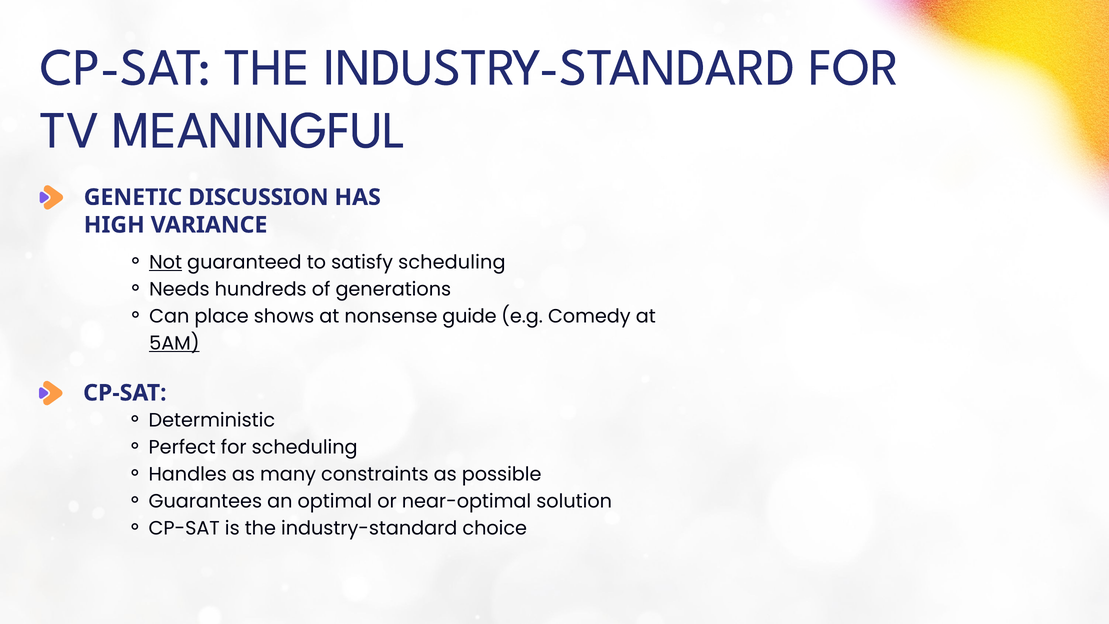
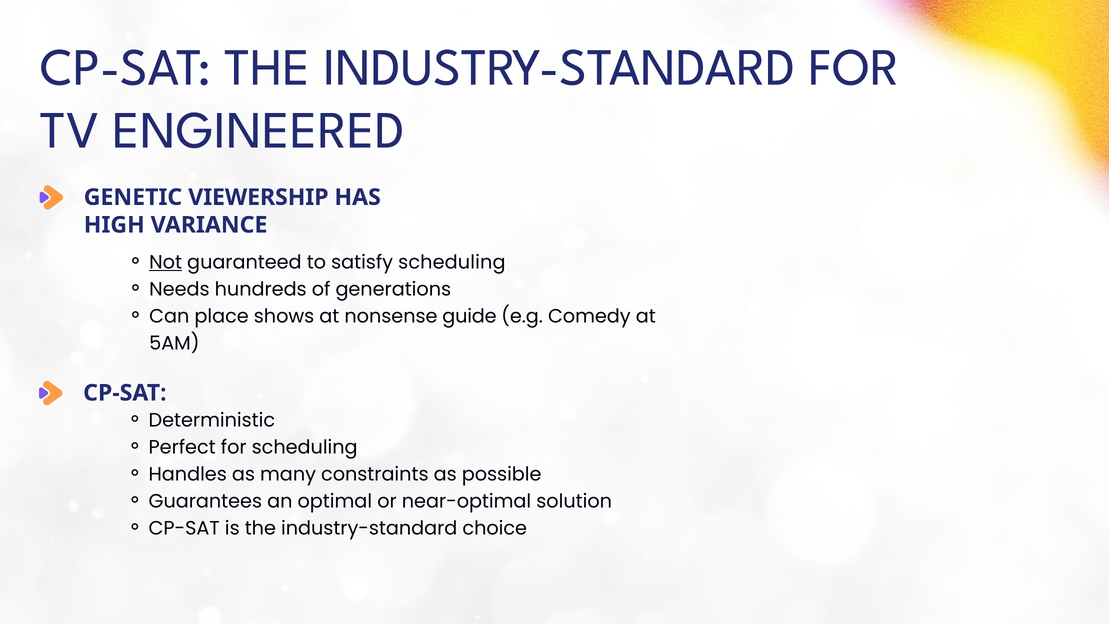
MEANINGFUL: MEANINGFUL -> ENGINEERED (258, 130)
DISCUSSION: DISCUSSION -> VIEWERSHIP (258, 197)
5AM underline: present -> none (174, 343)
